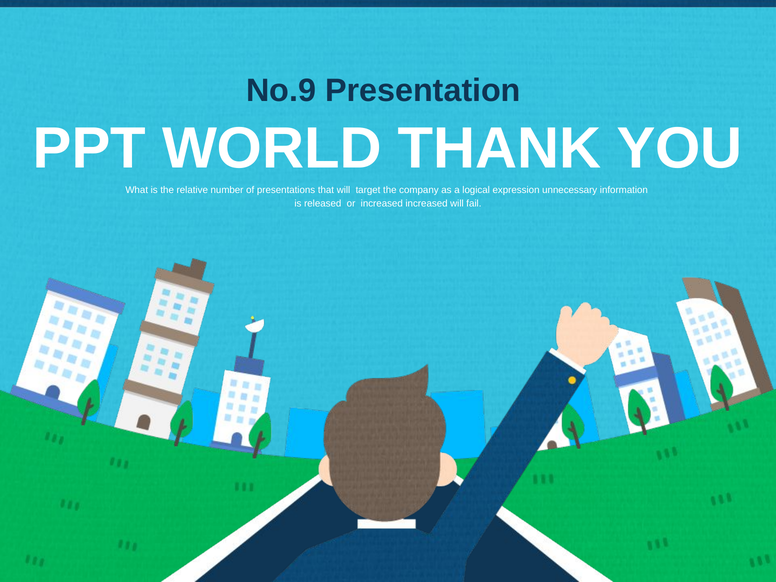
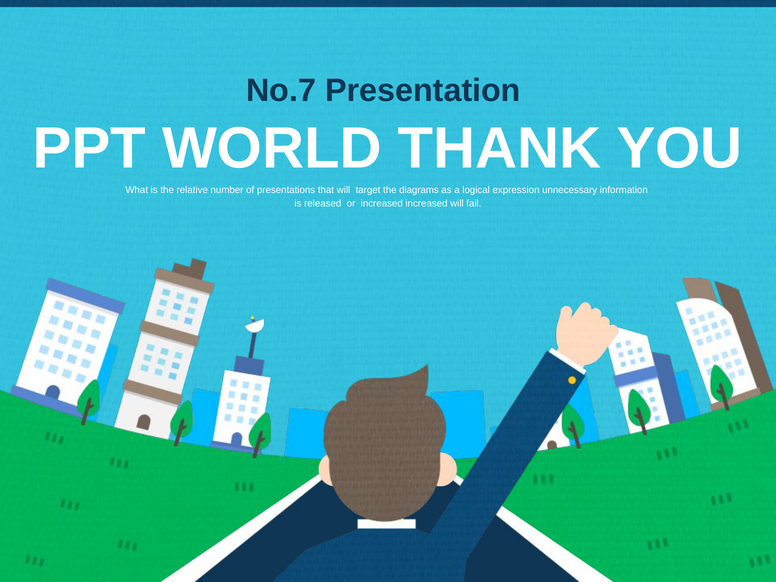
No.9: No.9 -> No.7 (281, 90)
company: company -> diagrams (419, 190)
